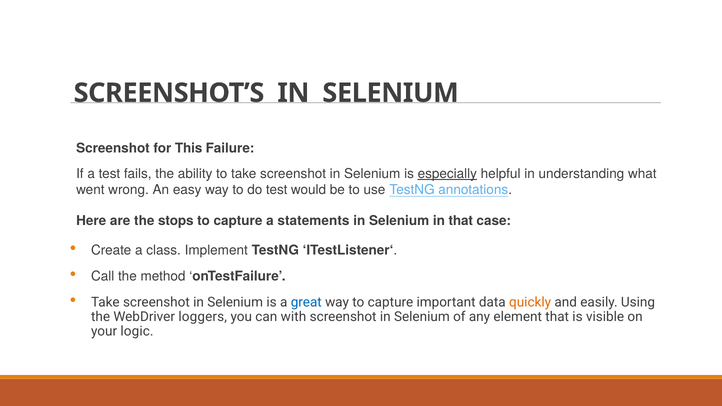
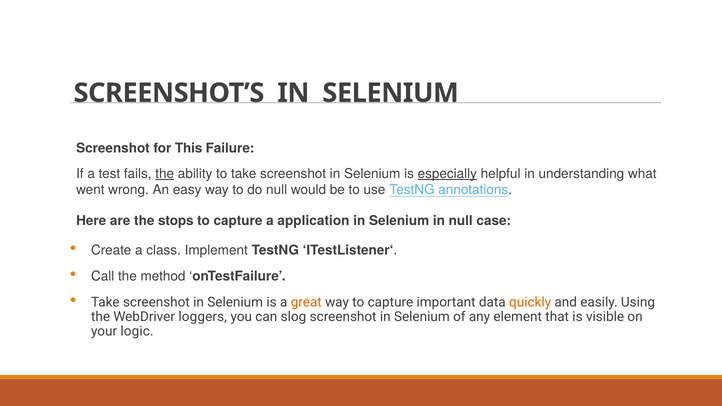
the underline: none -> present (165, 174)
do test: test -> null (277, 190)
statements: statements -> application (313, 221)
in that: that -> null (461, 221)
great colour: blue -> orange (306, 302)
with: with -> slog (293, 317)
